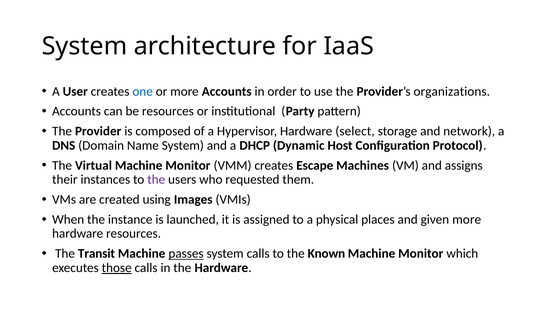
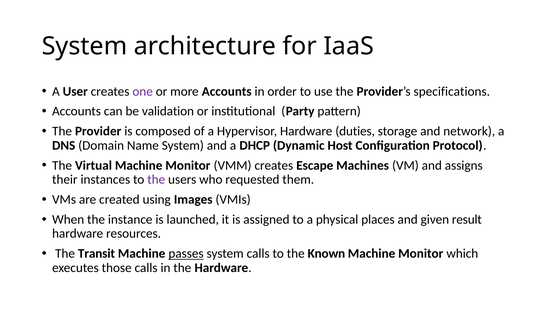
one colour: blue -> purple (143, 91)
organizations: organizations -> specifications (452, 91)
be resources: resources -> validation (168, 111)
select: select -> duties (355, 131)
given more: more -> result (467, 219)
those underline: present -> none (117, 268)
